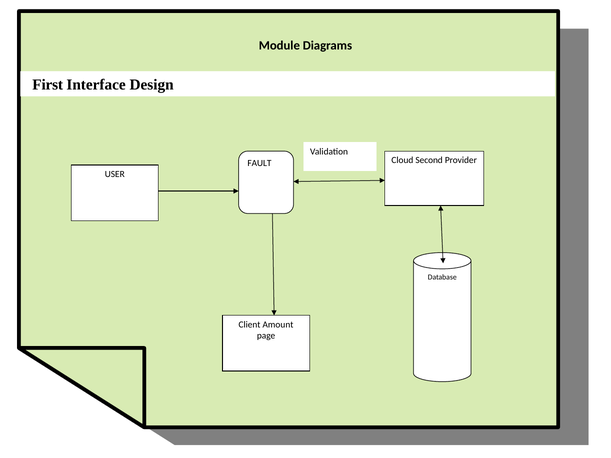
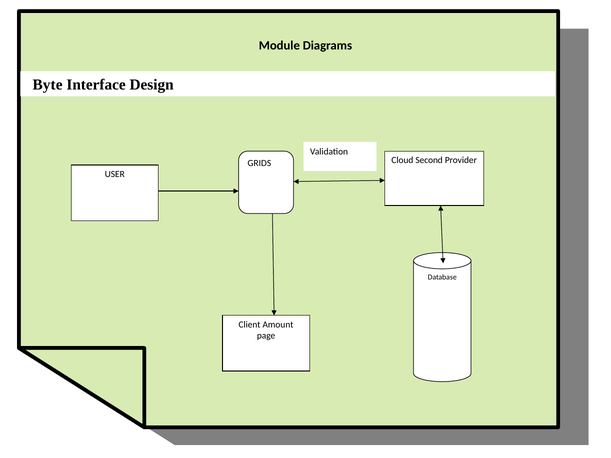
First: First -> Byte (48, 85)
FAULT: FAULT -> GRIDS (259, 163)
